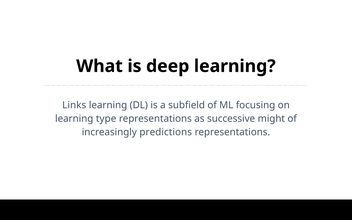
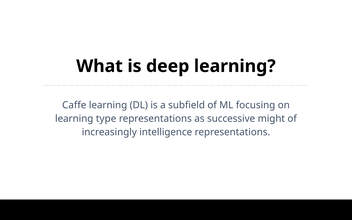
Links: Links -> Caffe (74, 105)
predictions: predictions -> intelligence (166, 132)
